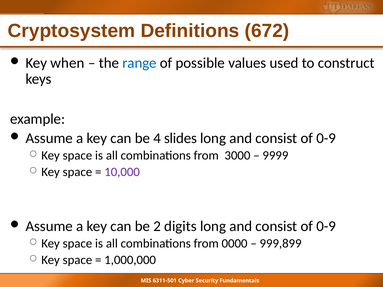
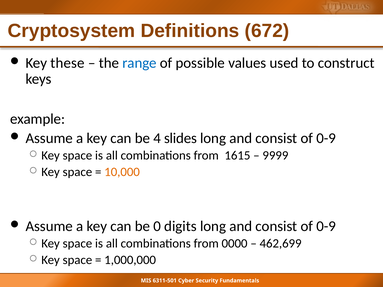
when: when -> these (67, 63)
3000: 3000 -> 1615 (237, 156)
10,000 colour: purple -> orange (122, 172)
2: 2 -> 0 (157, 226)
999,899: 999,899 -> 462,699 (281, 244)
